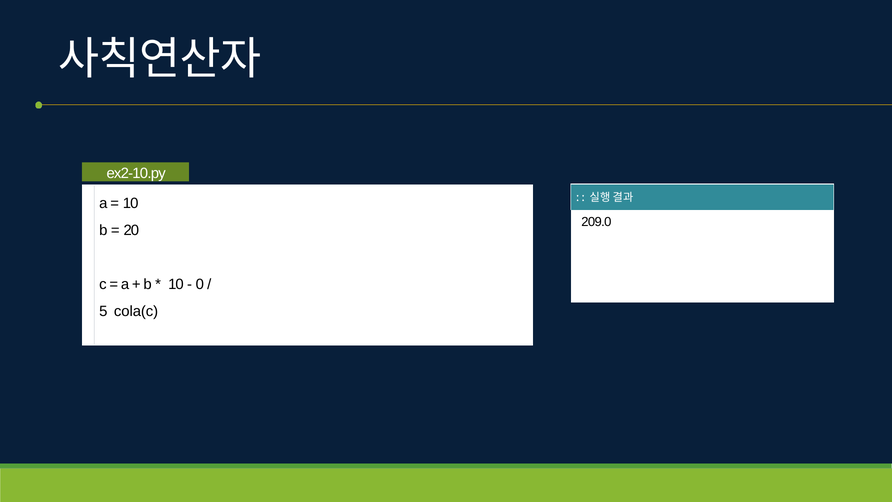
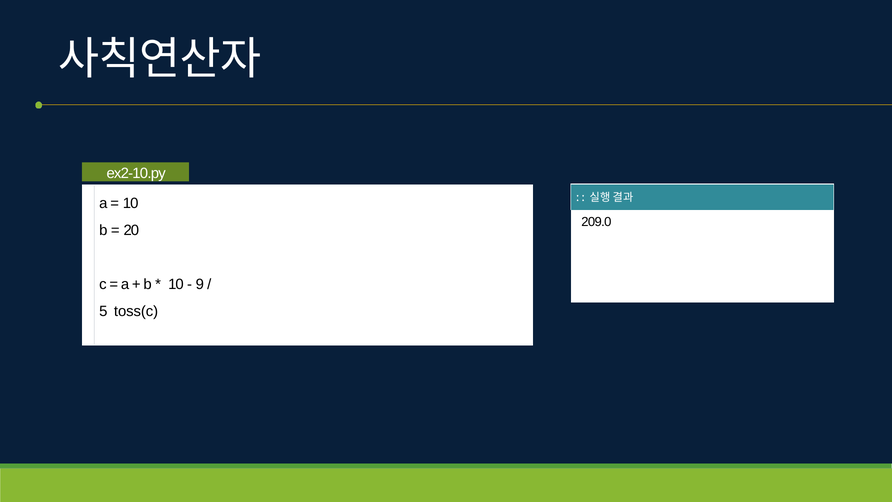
0: 0 -> 9 (200, 284)
cola(c: cola(c -> toss(c (136, 311)
